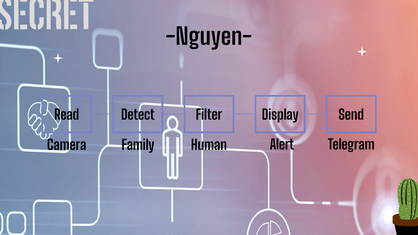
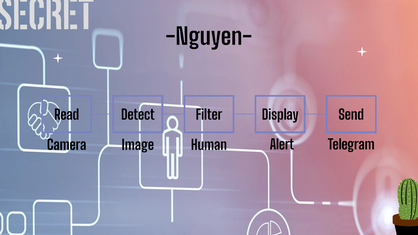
Family: Family -> Image (138, 145)
